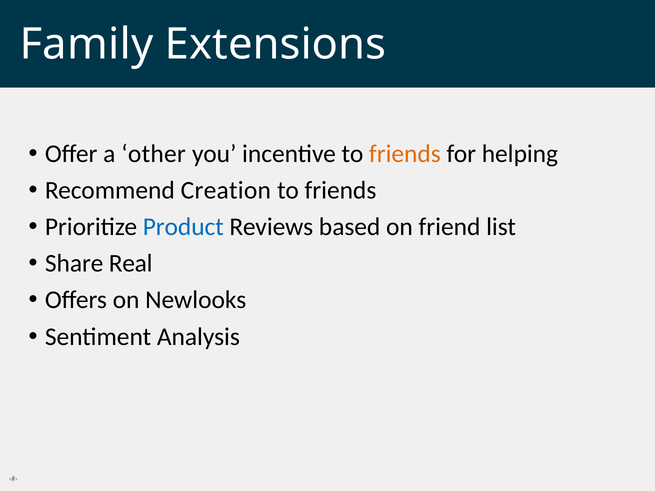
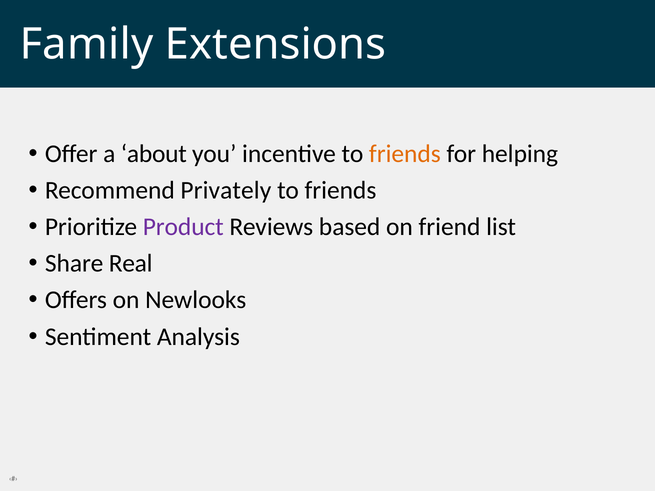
other: other -> about (154, 154)
Creation: Creation -> Privately (226, 190)
Product colour: blue -> purple (183, 227)
